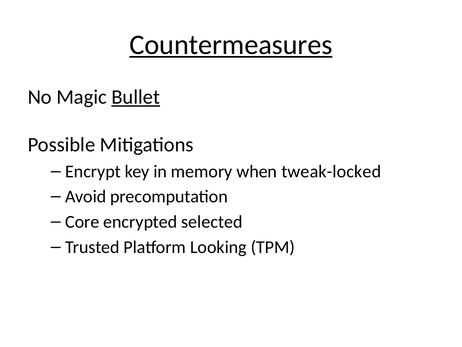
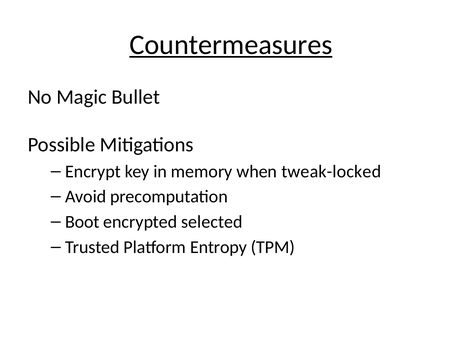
Bullet underline: present -> none (136, 97)
Core: Core -> Boot (82, 222)
Looking: Looking -> Entropy (218, 247)
